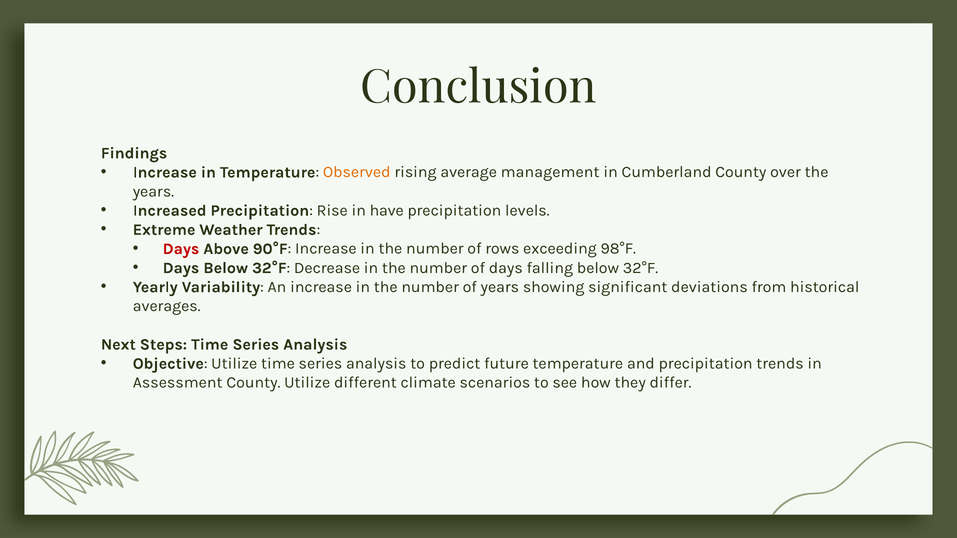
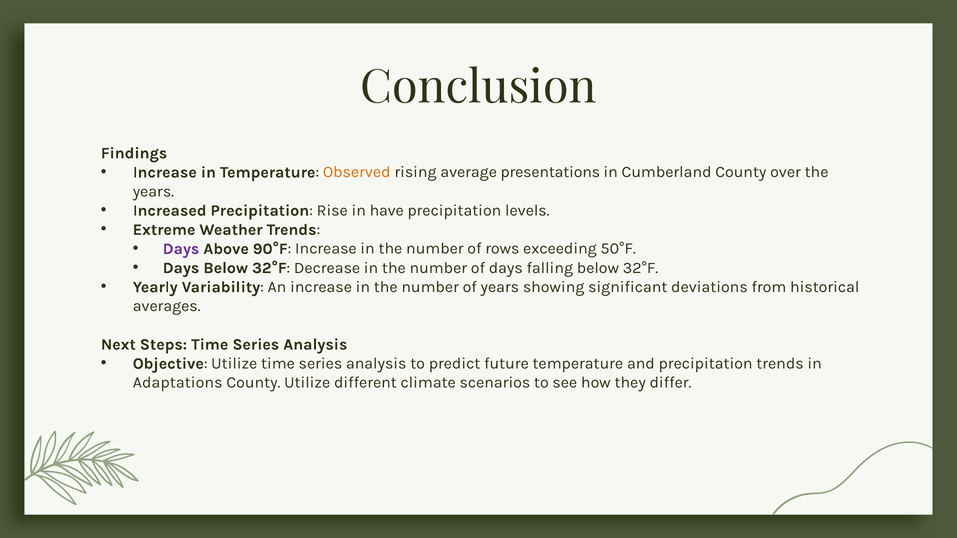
management: management -> presentations (550, 172)
Days colour: red -> purple (181, 249)
98°F: 98°F -> 50°F (618, 249)
Assessment: Assessment -> Adaptations (178, 383)
